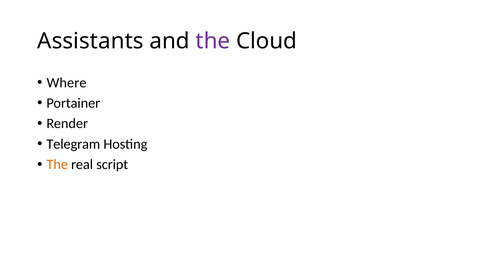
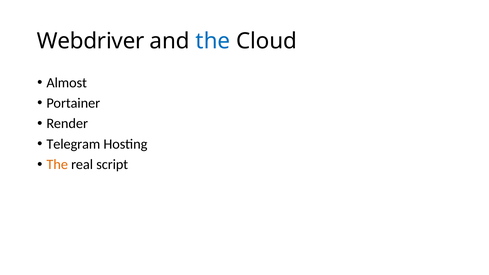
Assistants: Assistants -> Webdriver (91, 41)
the colour: purple -> blue (213, 41)
Where: Where -> Almost (67, 83)
